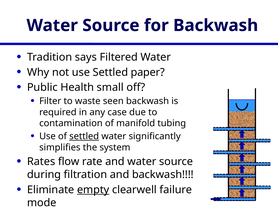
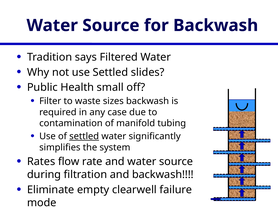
paper: paper -> slides (148, 72)
seen: seen -> sizes (113, 101)
empty underline: present -> none (93, 190)
